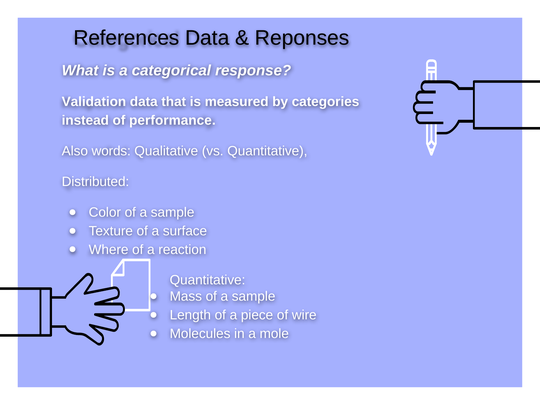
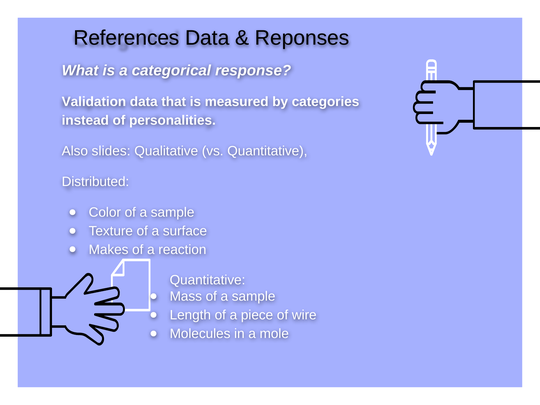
performance: performance -> personalities (172, 120)
words: words -> slides (111, 151)
Where: Where -> Makes (109, 250)
